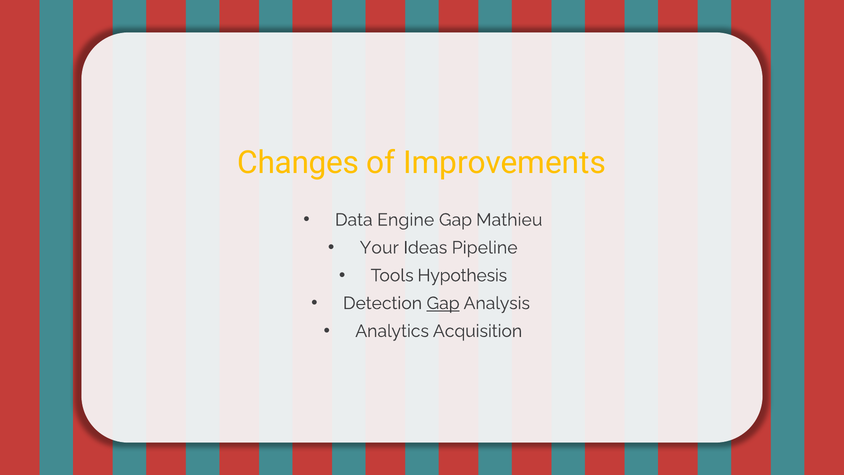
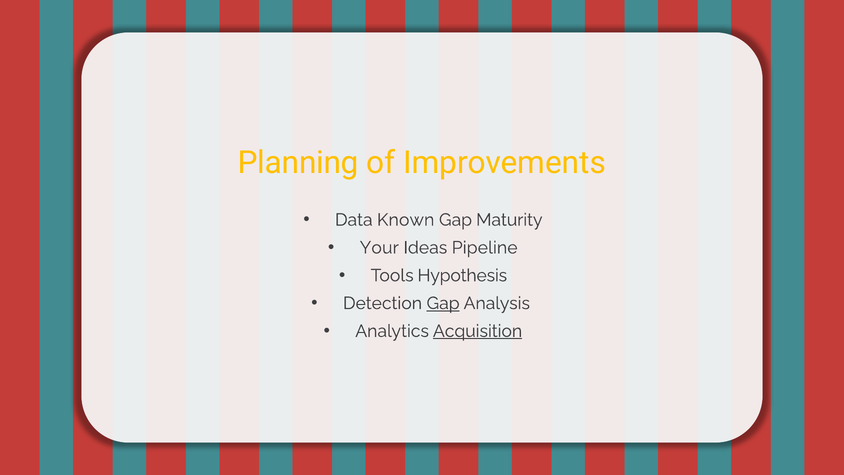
Changes: Changes -> Planning (298, 163)
Engine: Engine -> Known (406, 220)
Mathieu: Mathieu -> Maturity (509, 220)
Acquisition underline: none -> present (478, 331)
